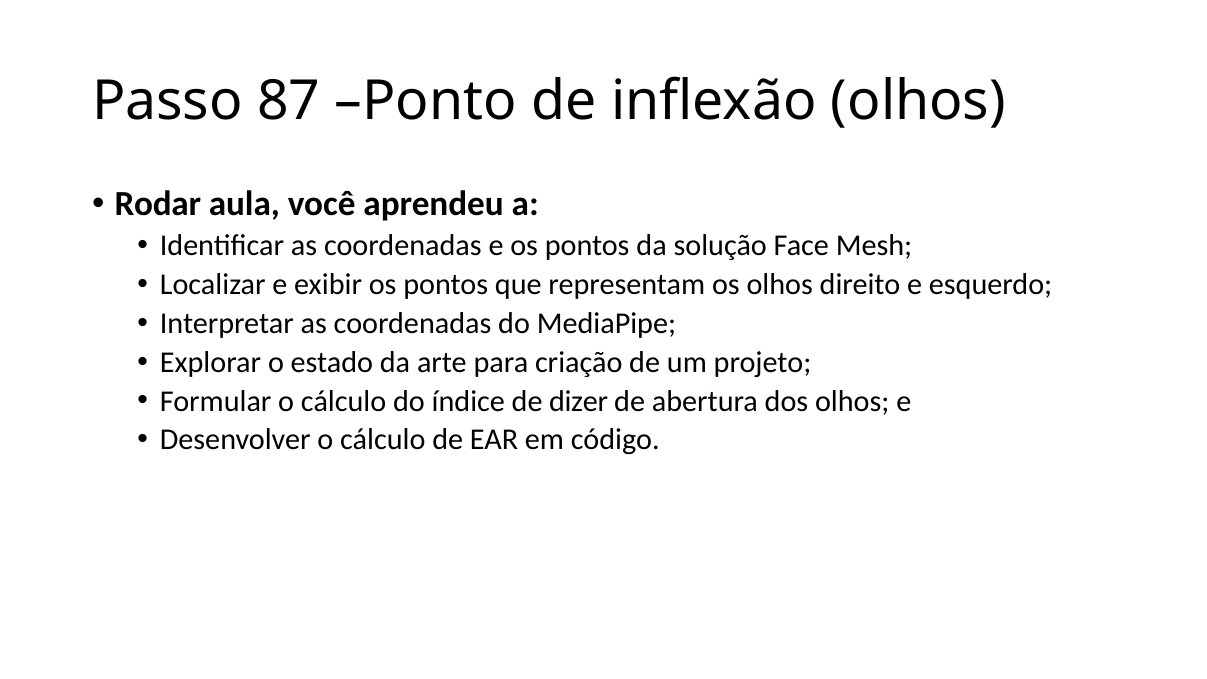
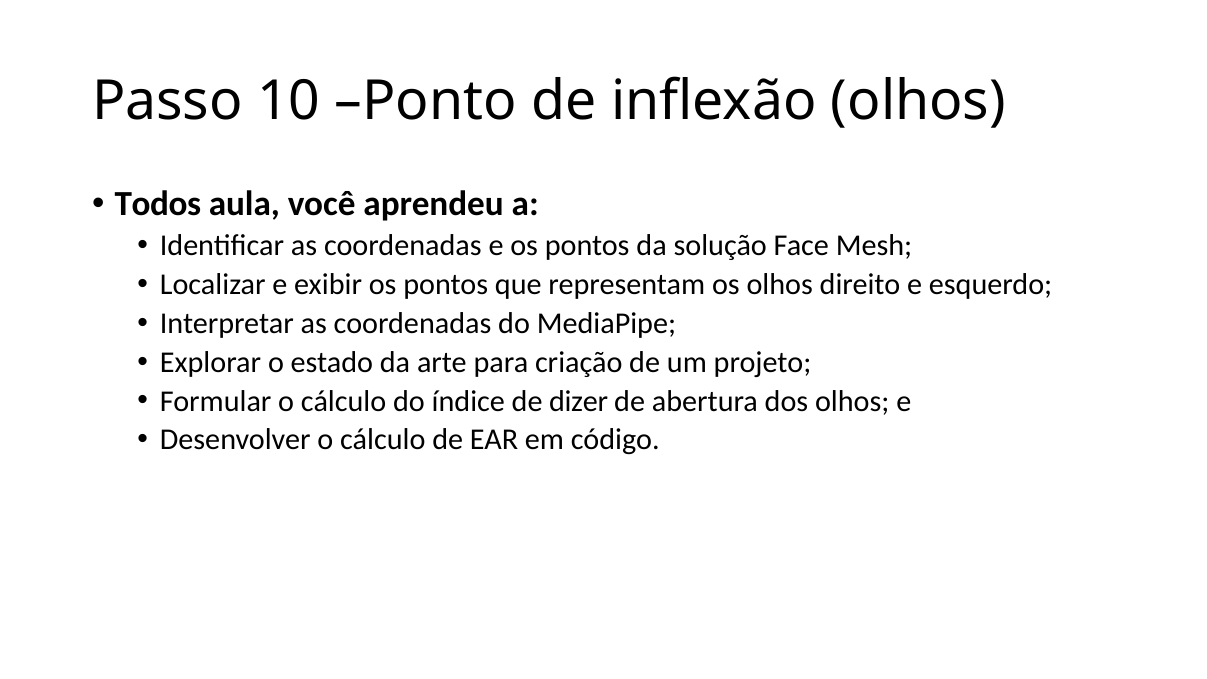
87: 87 -> 10 (289, 101)
Rodar: Rodar -> Todos (158, 204)
